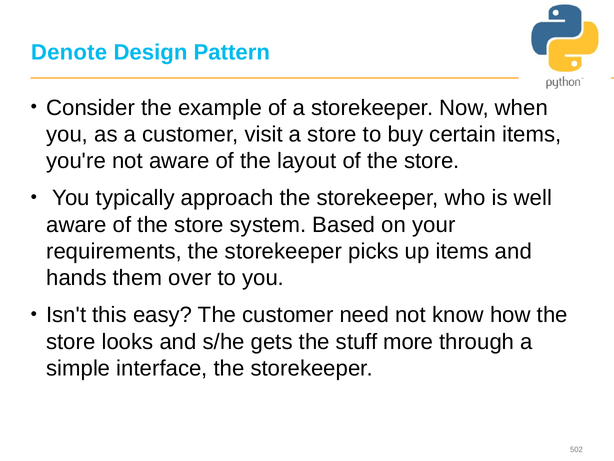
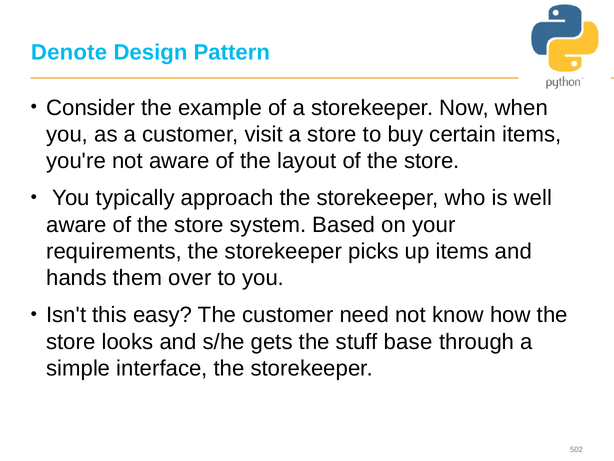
more: more -> base (408, 341)
